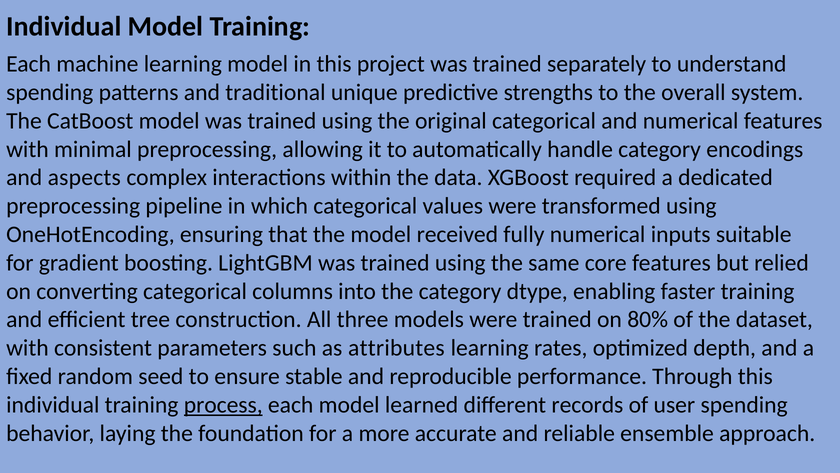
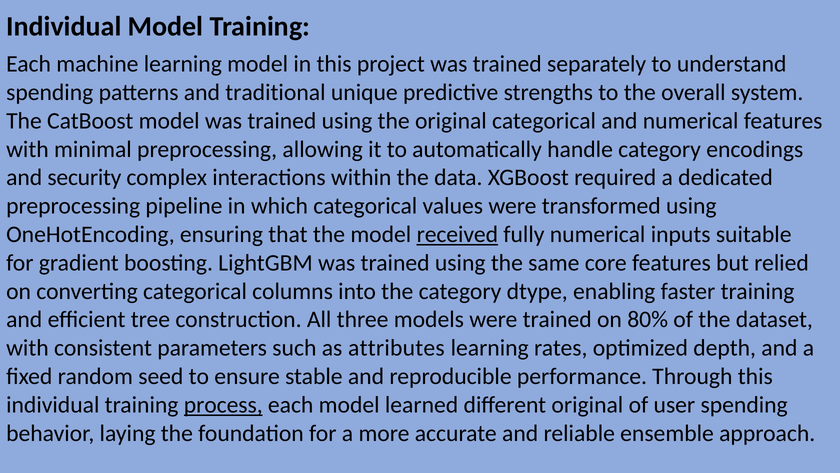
aspects: aspects -> security (84, 177)
received underline: none -> present (457, 234)
different records: records -> original (587, 404)
